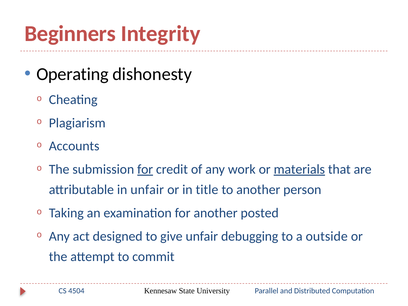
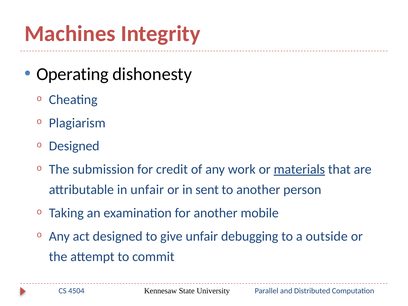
Beginners: Beginners -> Machines (70, 34)
Accounts: Accounts -> Designed (74, 146)
for underline: present -> none (145, 169)
title: title -> sent (207, 190)
posted: posted -> mobile (260, 213)
